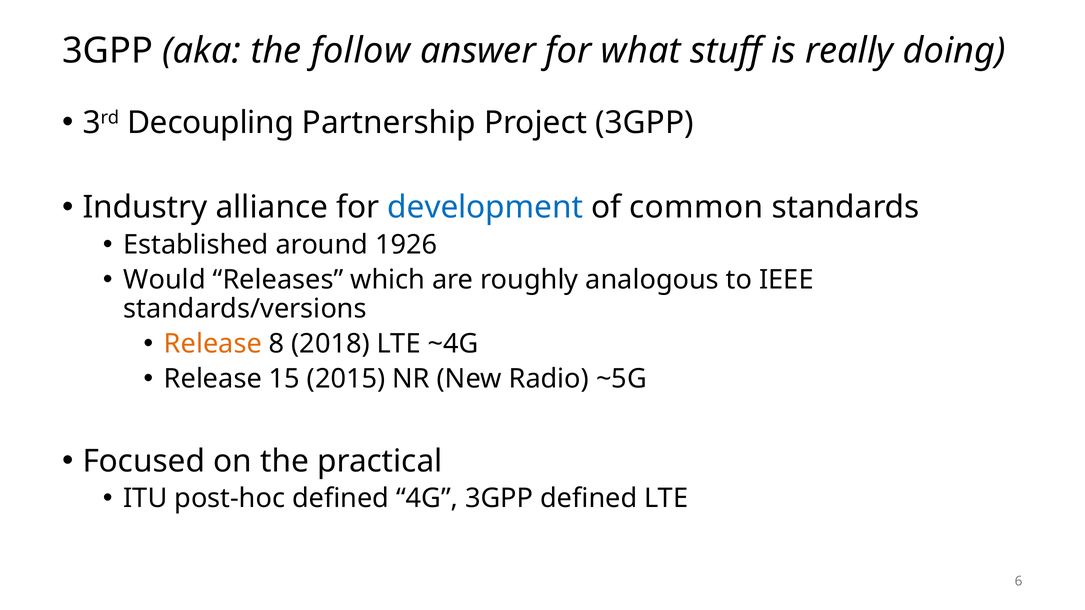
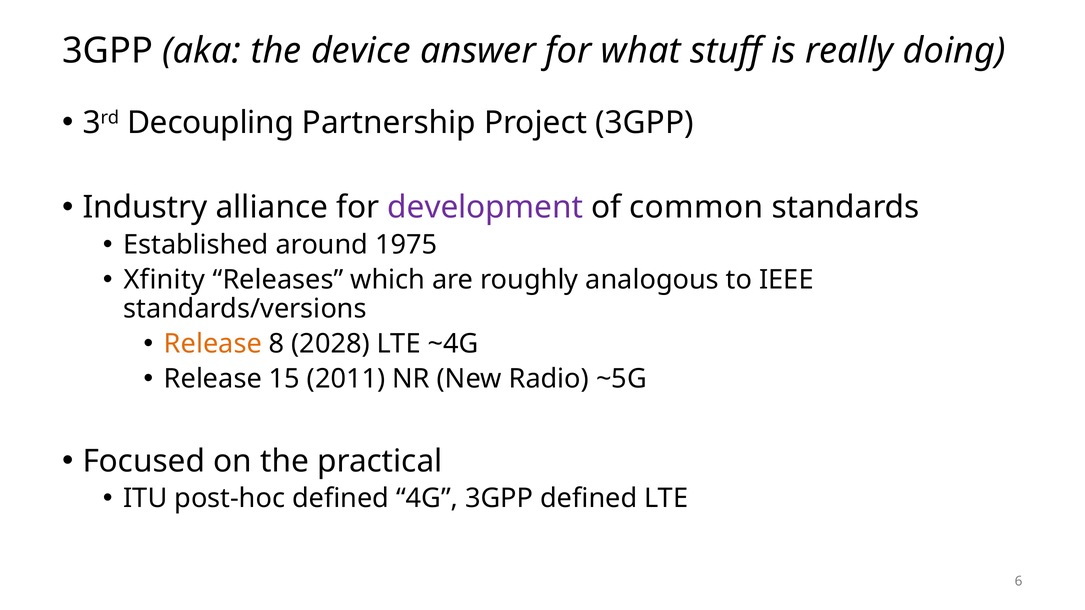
follow: follow -> device (361, 51)
development colour: blue -> purple (485, 208)
1926: 1926 -> 1975 (406, 245)
Would: Would -> Xfinity (164, 280)
2018: 2018 -> 2028 (331, 344)
2015: 2015 -> 2011 (346, 379)
